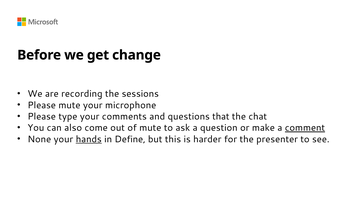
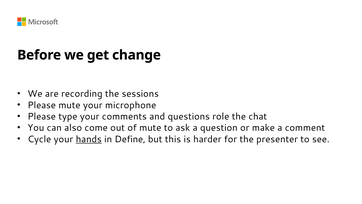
that: that -> role (221, 116)
comment underline: present -> none (305, 128)
None: None -> Cycle (39, 139)
